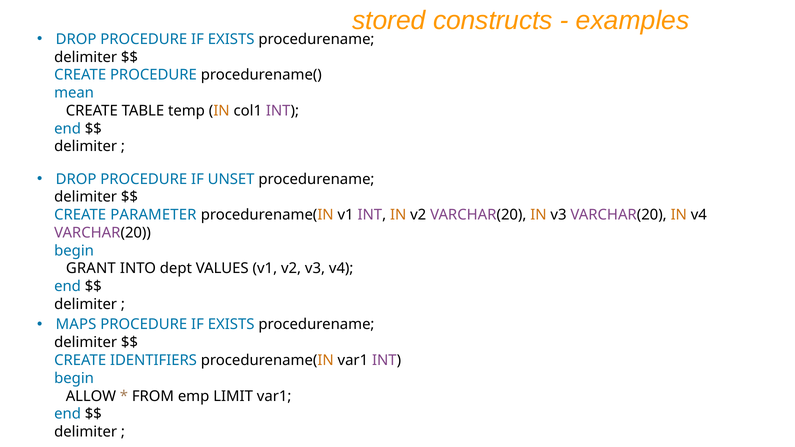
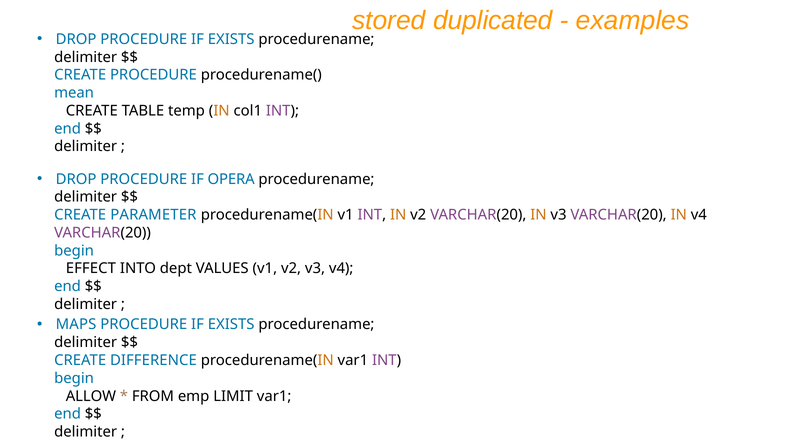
constructs: constructs -> duplicated (493, 21)
UNSET: UNSET -> OPERA (231, 179)
GRANT: GRANT -> EFFECT (91, 269)
IDENTIFIERS: IDENTIFIERS -> DIFFERENCE (153, 360)
